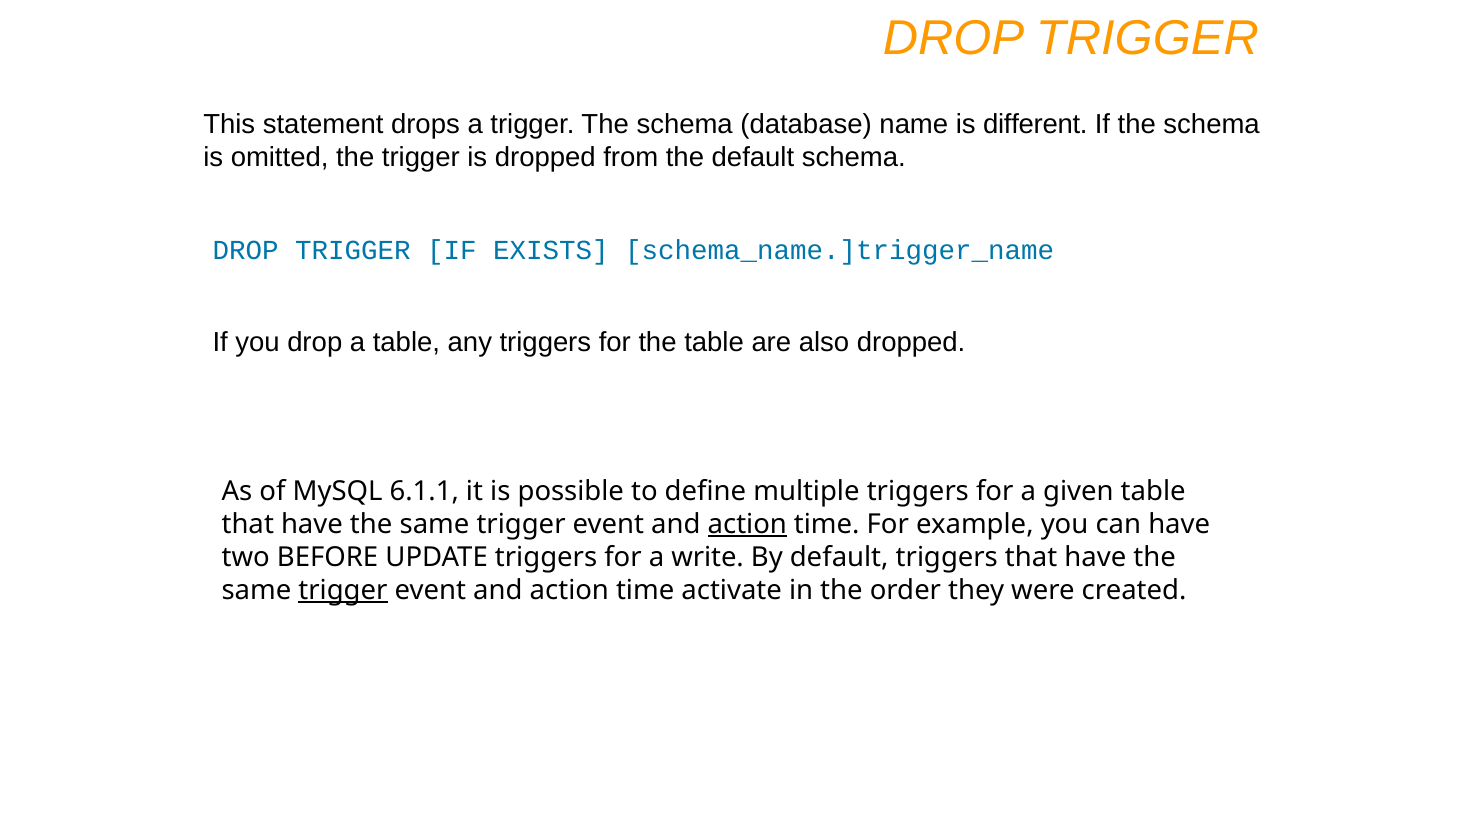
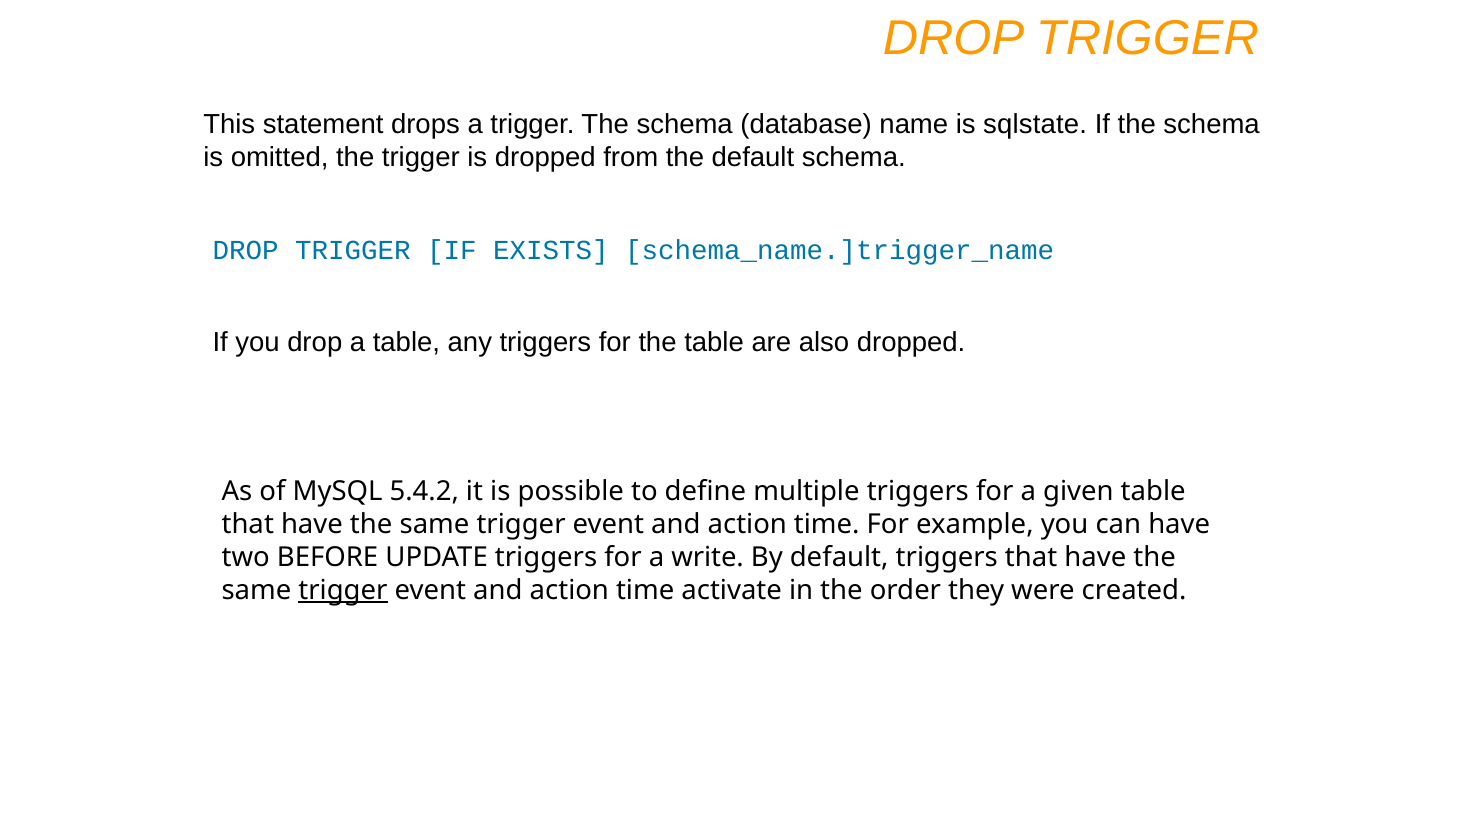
different: different -> sqlstate (1035, 125)
6.1.1: 6.1.1 -> 5.4.2 (424, 491)
action underline: present -> none (747, 524)
